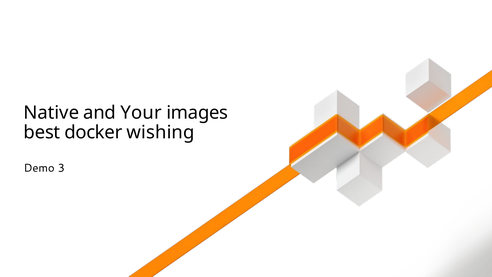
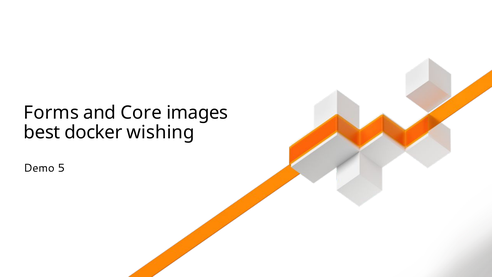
Native: Native -> Forms (51, 112)
Your: Your -> Core (141, 112)
3: 3 -> 5 (61, 168)
